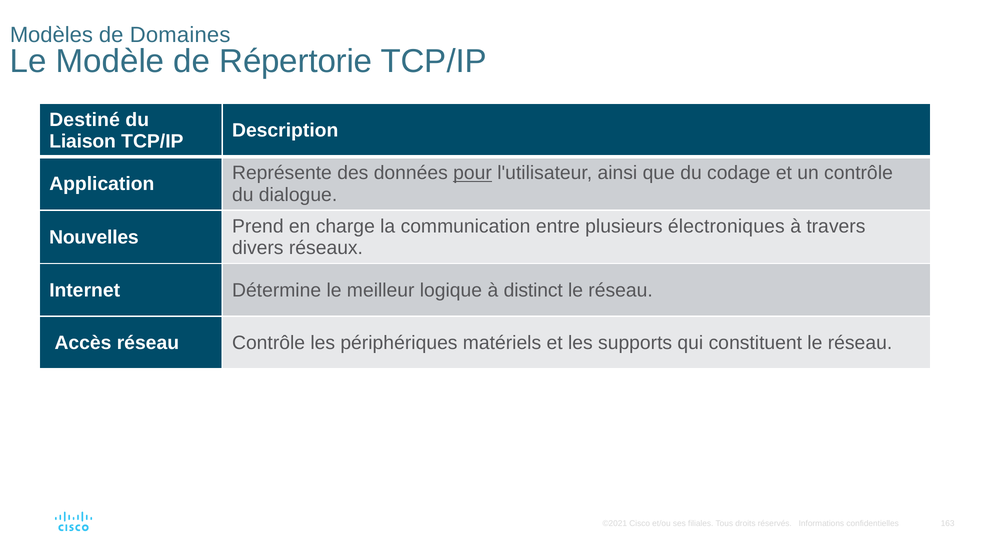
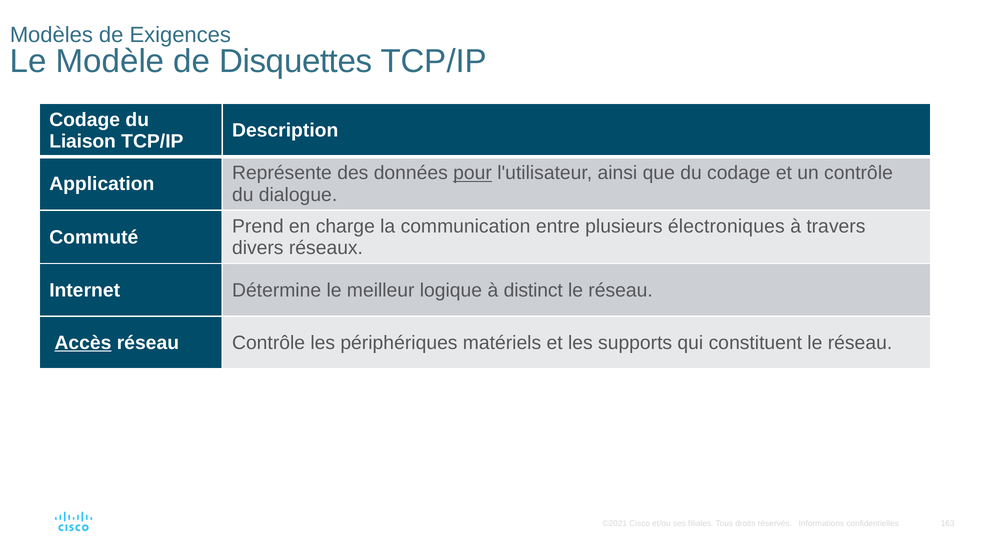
Domaines: Domaines -> Exigences (180, 35)
Répertorie: Répertorie -> Disquettes (296, 61)
Destiné: Destiné -> Codage (85, 120)
Nouvelles: Nouvelles -> Commuté (94, 237)
Accès underline: none -> present (83, 343)
